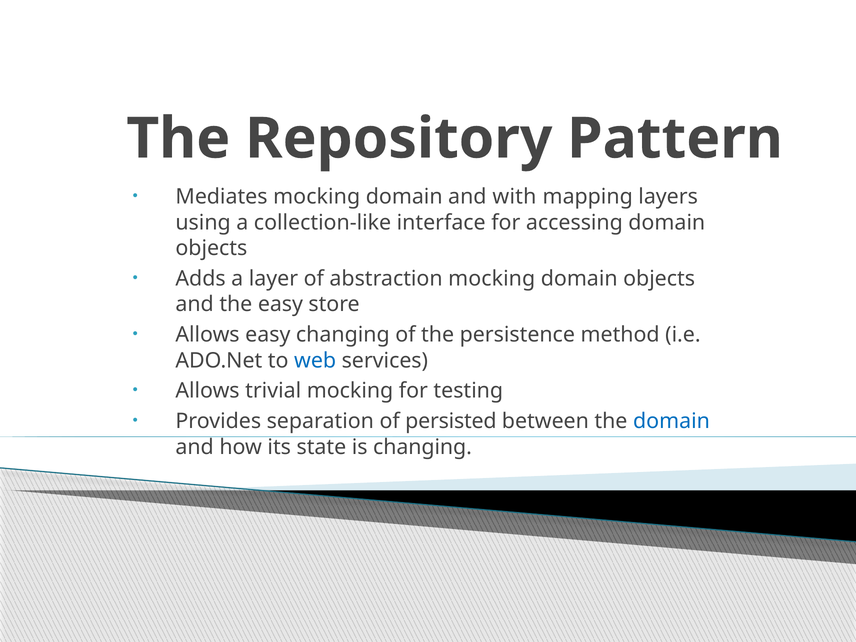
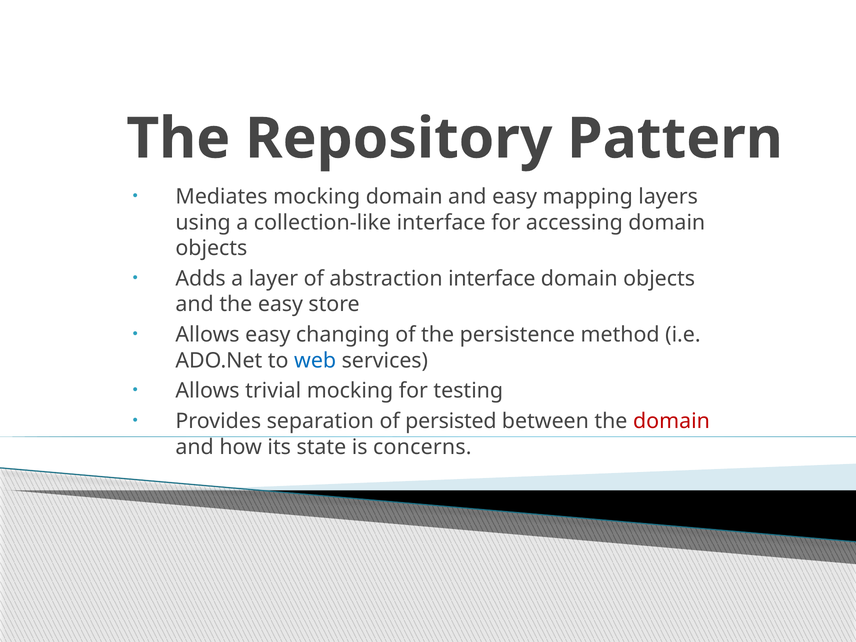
and with: with -> easy (515, 197)
abstraction mocking: mocking -> interface (492, 279)
domain colour: blue -> red (671, 421)
is changing: changing -> concerns (422, 447)
